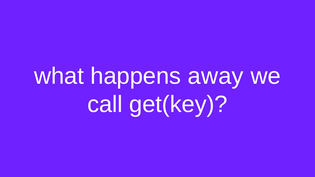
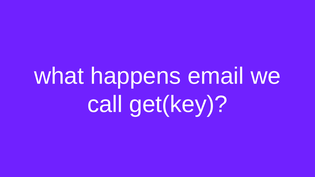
away: away -> email (216, 76)
